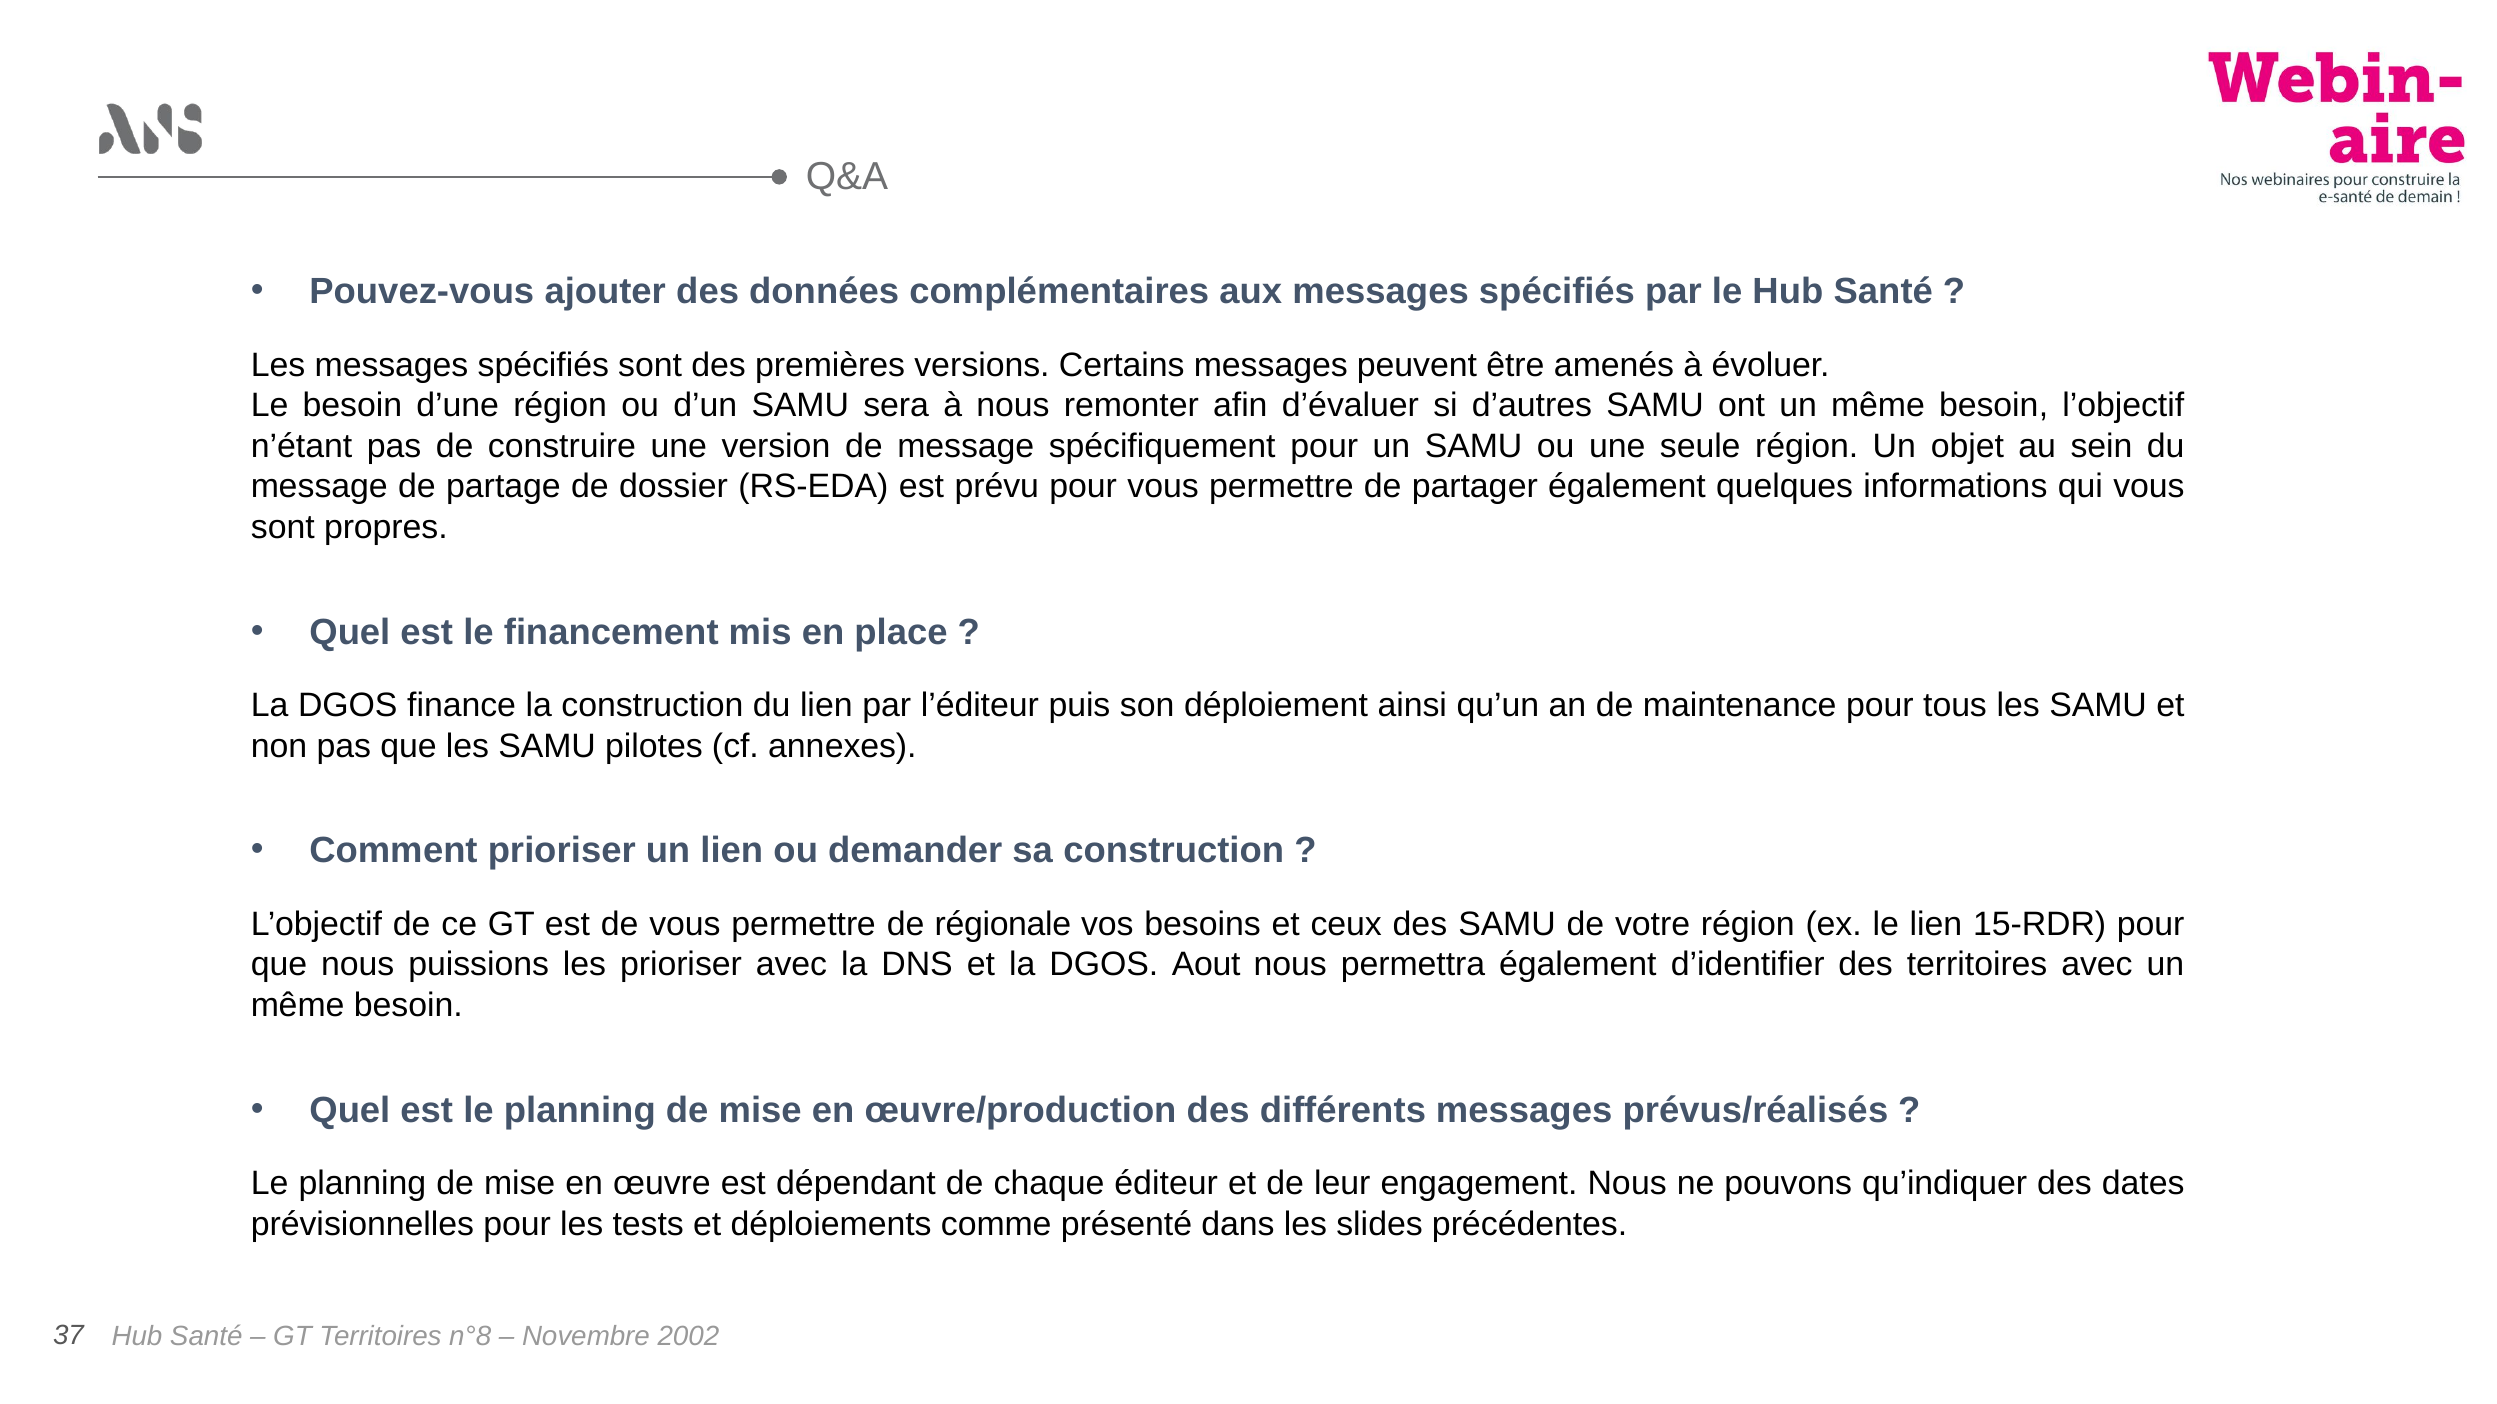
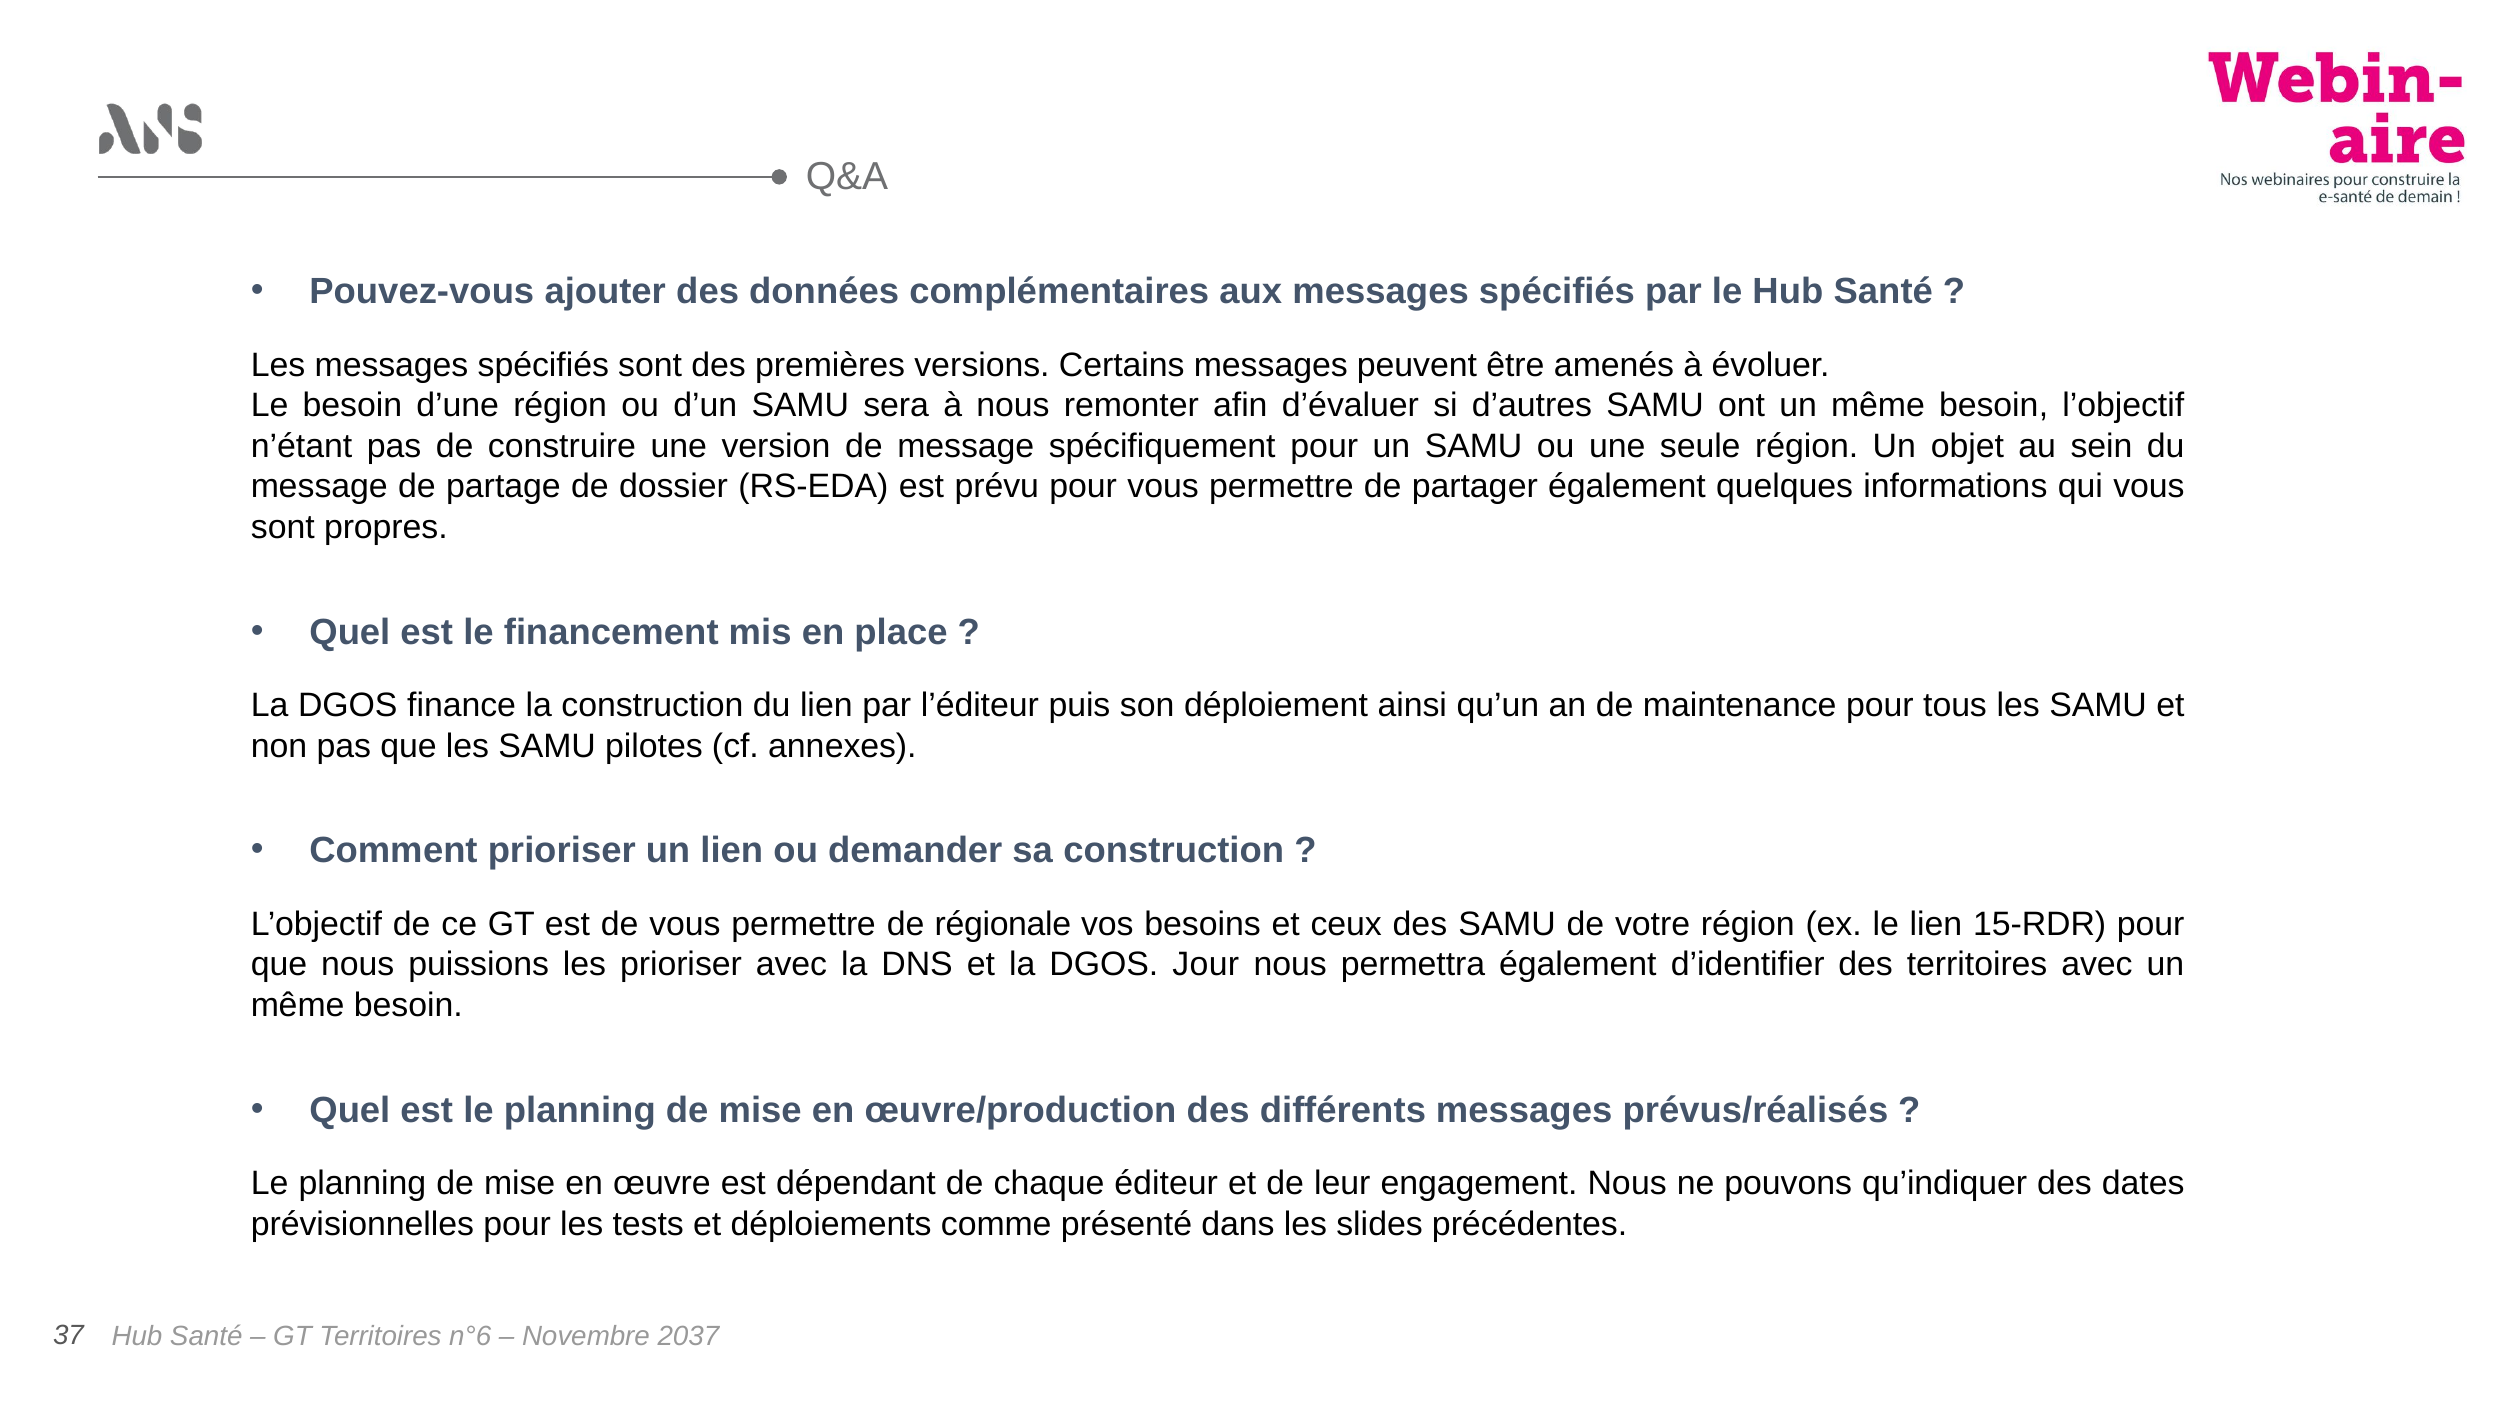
Aout: Aout -> Jour (1206, 965)
n°8: n°8 -> n°6 (470, 1336)
2002: 2002 -> 2037 (688, 1336)
